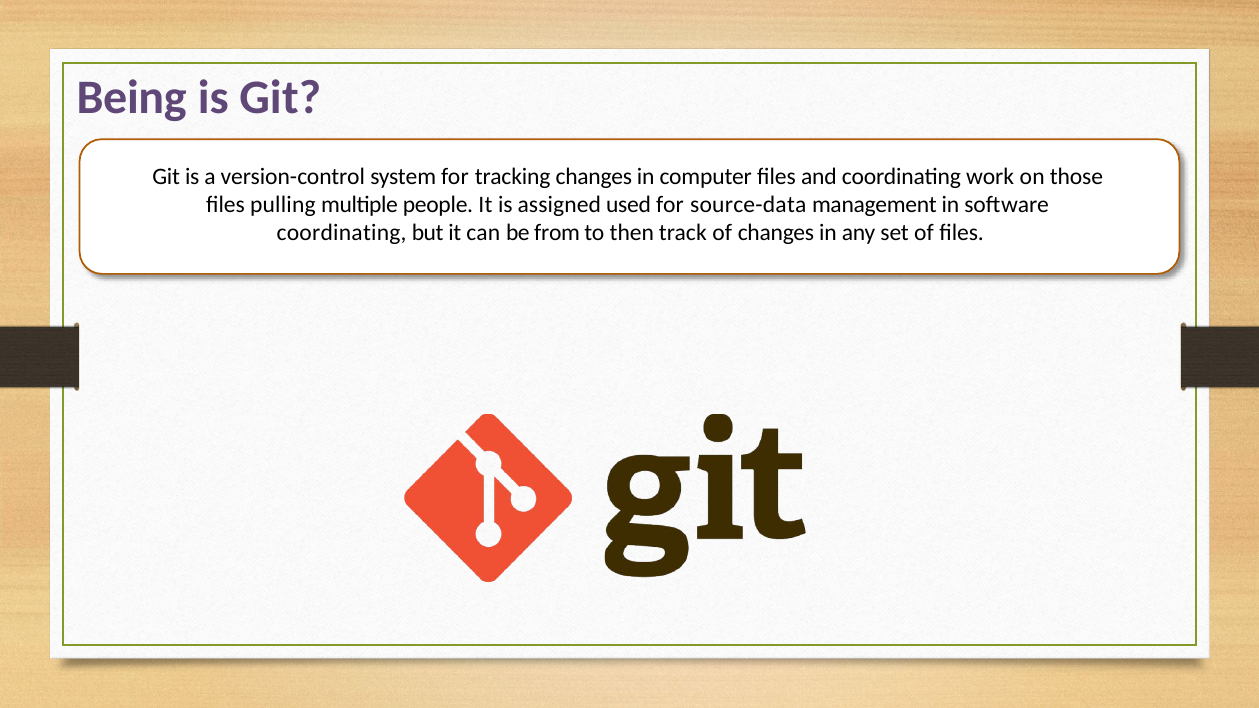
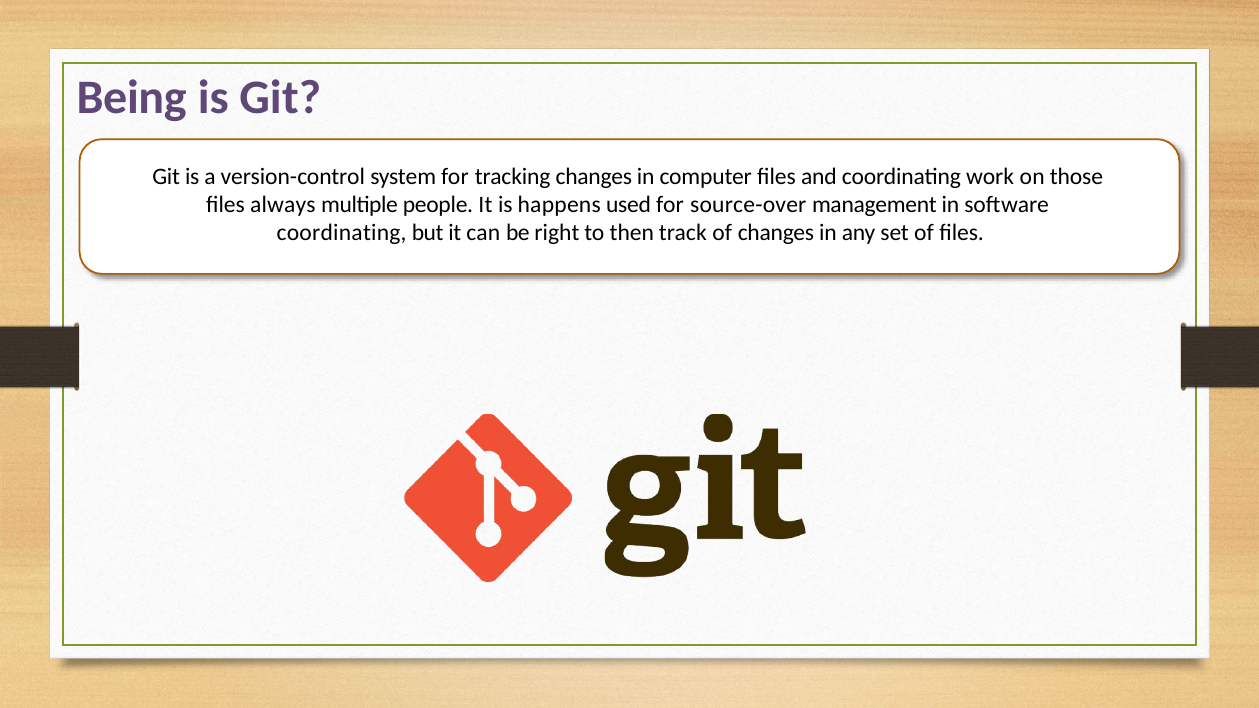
pulling: pulling -> always (283, 205)
assigned: assigned -> happens (559, 205)
source-data: source-data -> source-over (748, 205)
from: from -> right (557, 233)
